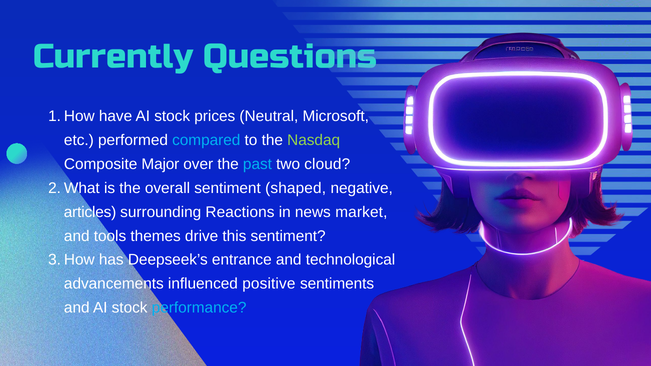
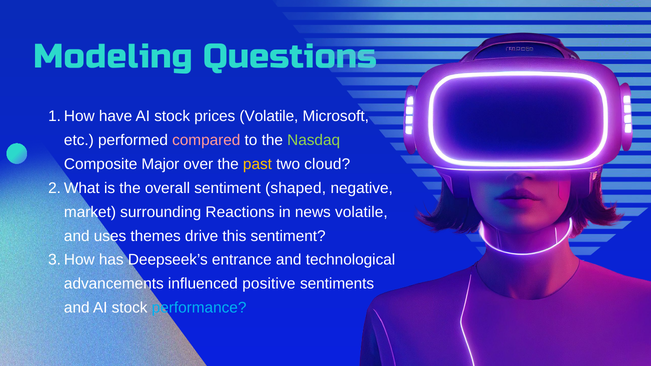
Currently: Currently -> Modeling (113, 57)
prices Neutral: Neutral -> Volatile (269, 116)
compared colour: light blue -> pink (206, 140)
past colour: light blue -> yellow (257, 164)
articles: articles -> market (90, 212)
news market: market -> volatile (361, 212)
tools: tools -> uses (110, 236)
